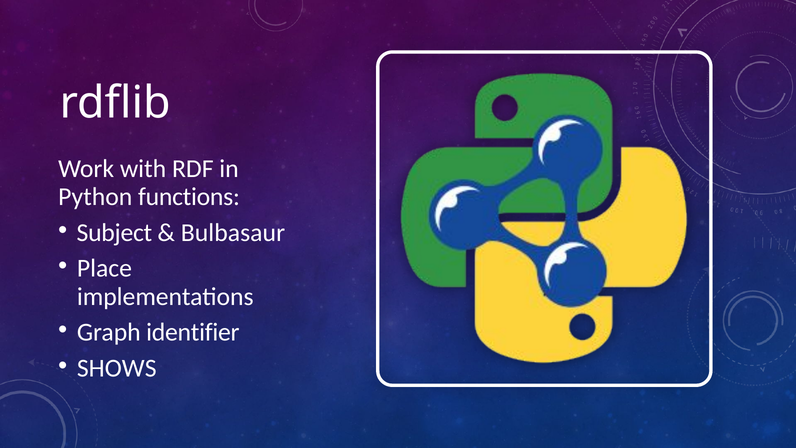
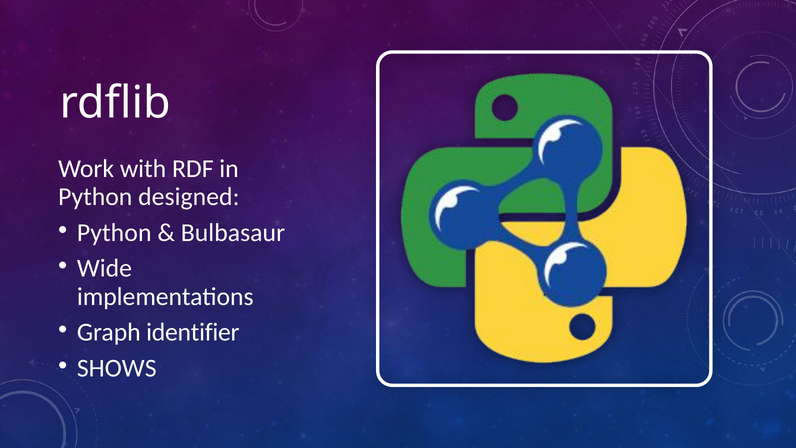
functions: functions -> designed (189, 197)
Subject: Subject -> Python (114, 233)
Place: Place -> Wide (104, 268)
